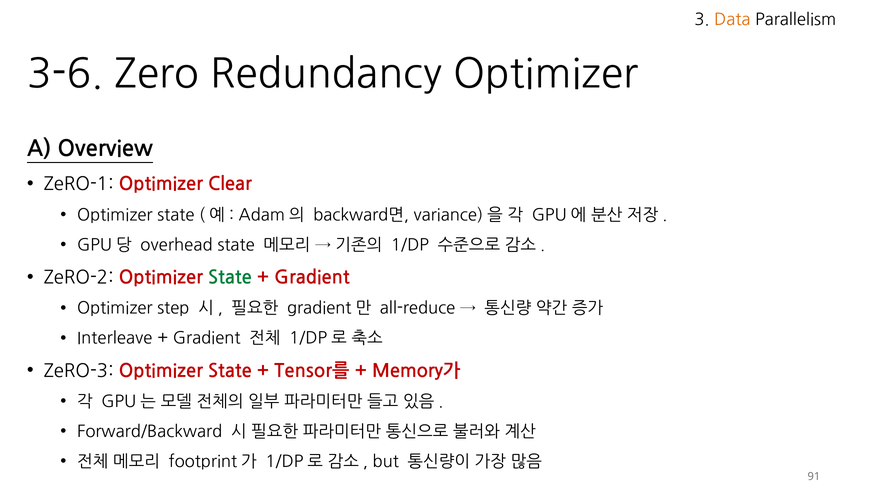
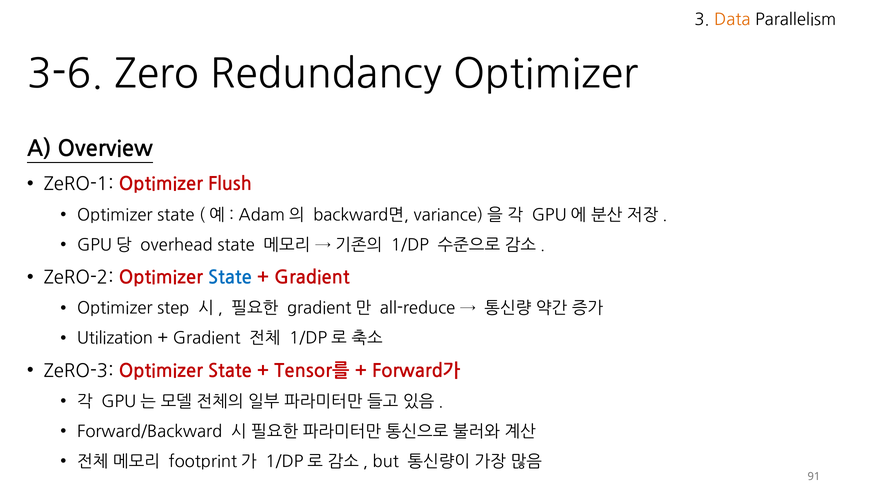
Clear: Clear -> Flush (230, 184)
State colour: green -> blue (230, 277)
Interleave: Interleave -> Utilization (115, 338)
Memory가: Memory가 -> Forward가 (416, 371)
